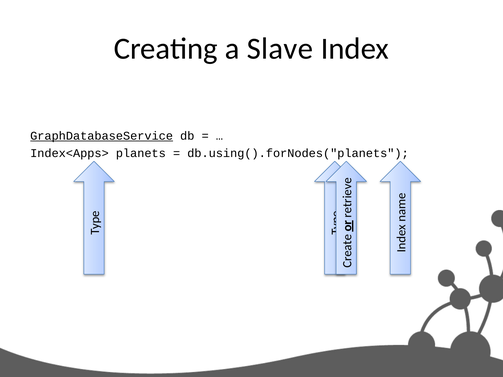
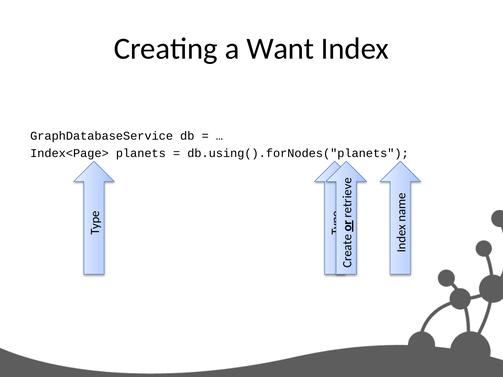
Slave: Slave -> Want (280, 49)
GraphDatabaseService underline: present -> none (102, 136)
Index<Apps>: Index<Apps> -> Index<Page> (69, 153)
